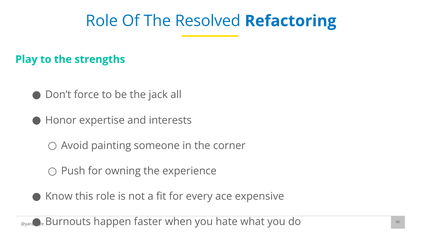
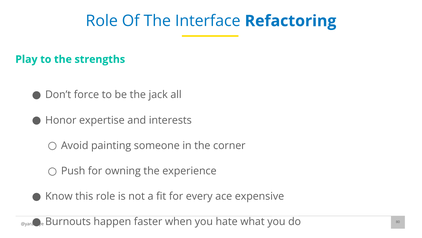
Resolved: Resolved -> Interface (208, 21)
